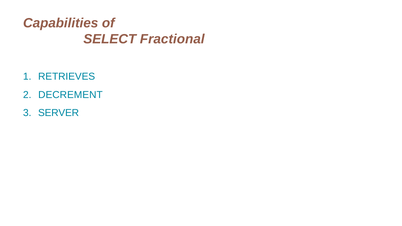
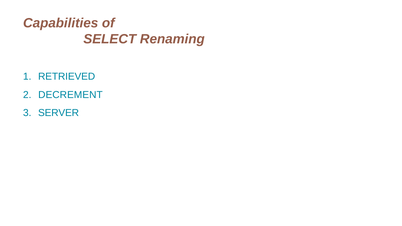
Fractional: Fractional -> Renaming (172, 39)
RETRIEVES: RETRIEVES -> RETRIEVED (67, 77)
